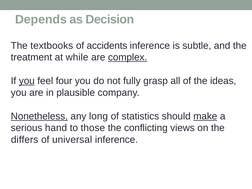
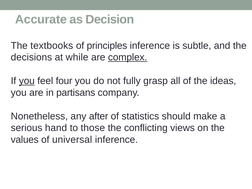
Depends: Depends -> Accurate (41, 20)
accidents: accidents -> principles (107, 46)
treatment: treatment -> decisions (31, 57)
plausible: plausible -> partisans (76, 93)
Nonetheless underline: present -> none (39, 116)
long: long -> after (99, 116)
make underline: present -> none (205, 116)
differs: differs -> values (25, 140)
